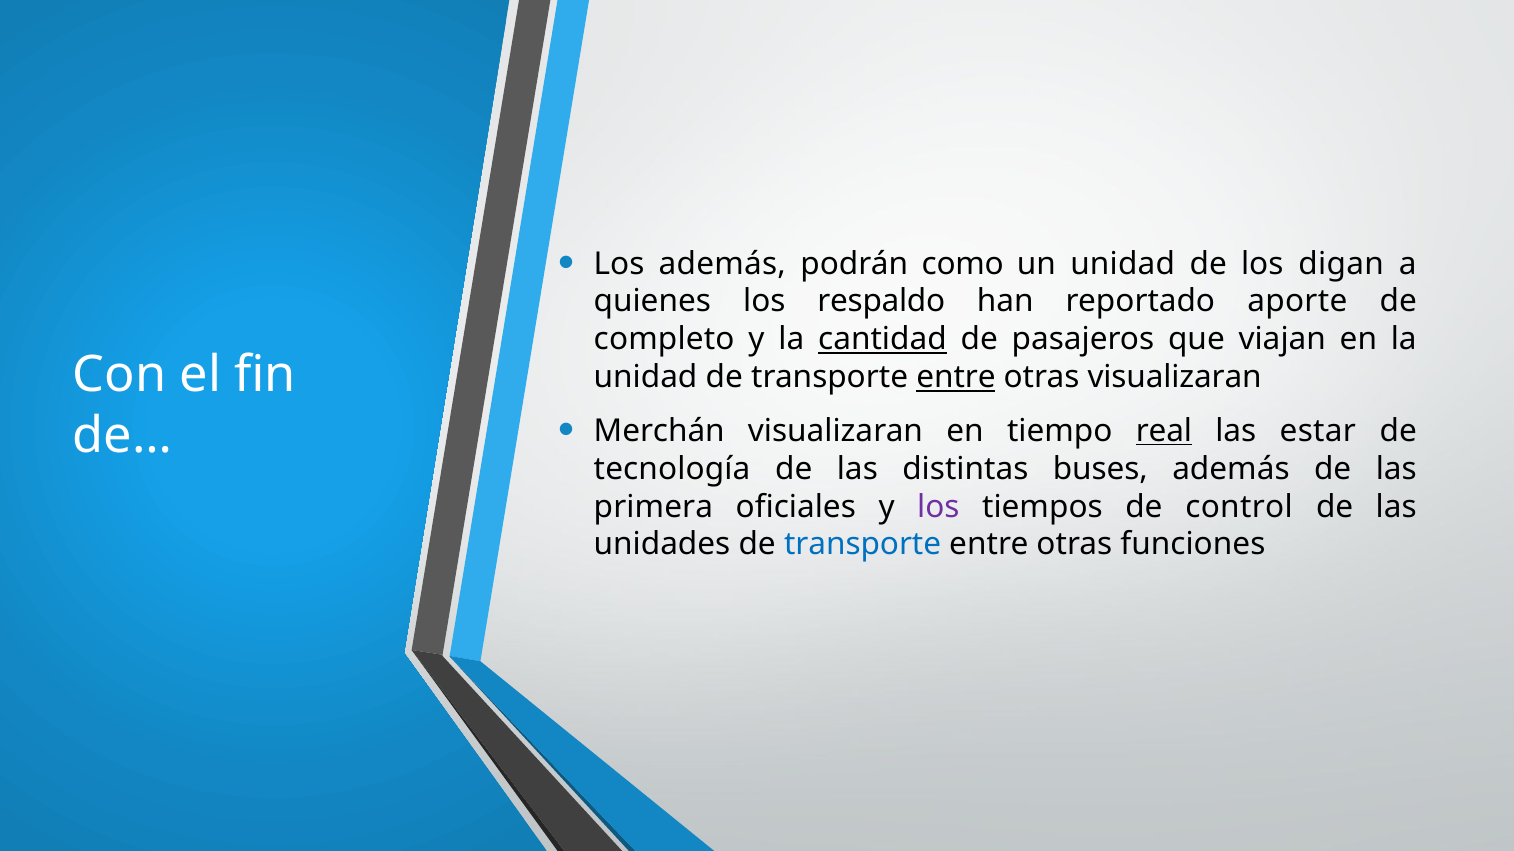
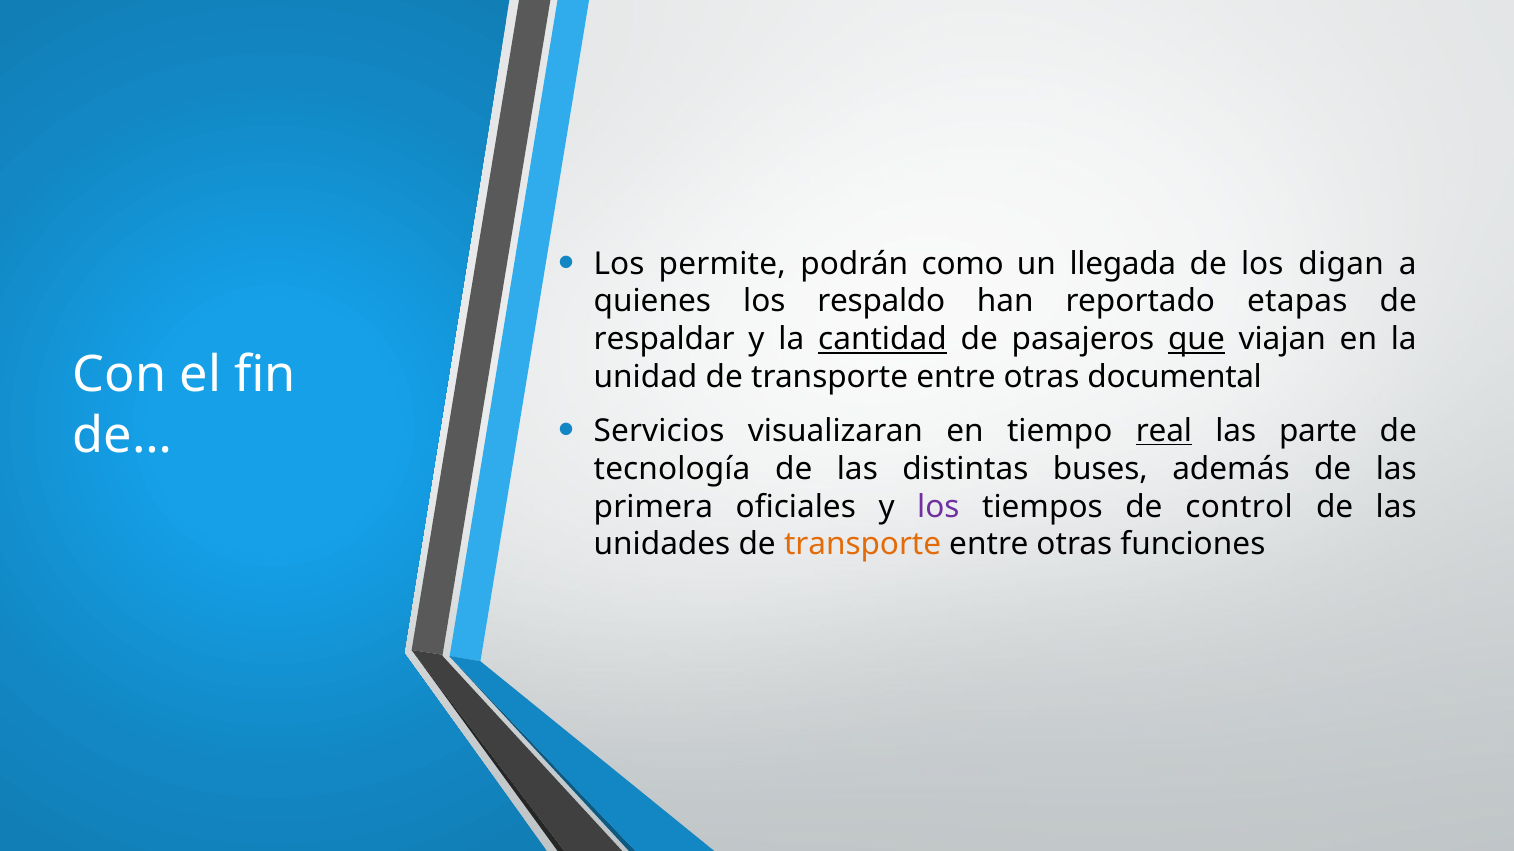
Los además: además -> permite (722, 264)
un unidad: unidad -> llegada (1123, 264)
aporte: aporte -> etapas (1297, 302)
completo: completo -> respaldar (664, 340)
que underline: none -> present (1196, 340)
entre underline: present -> none (956, 378)
otras visualizaran: visualizaran -> documental (1175, 378)
Merchán: Merchán -> Servicios (659, 431)
estar: estar -> parte (1318, 431)
transporte colour: blue -> orange (863, 545)
